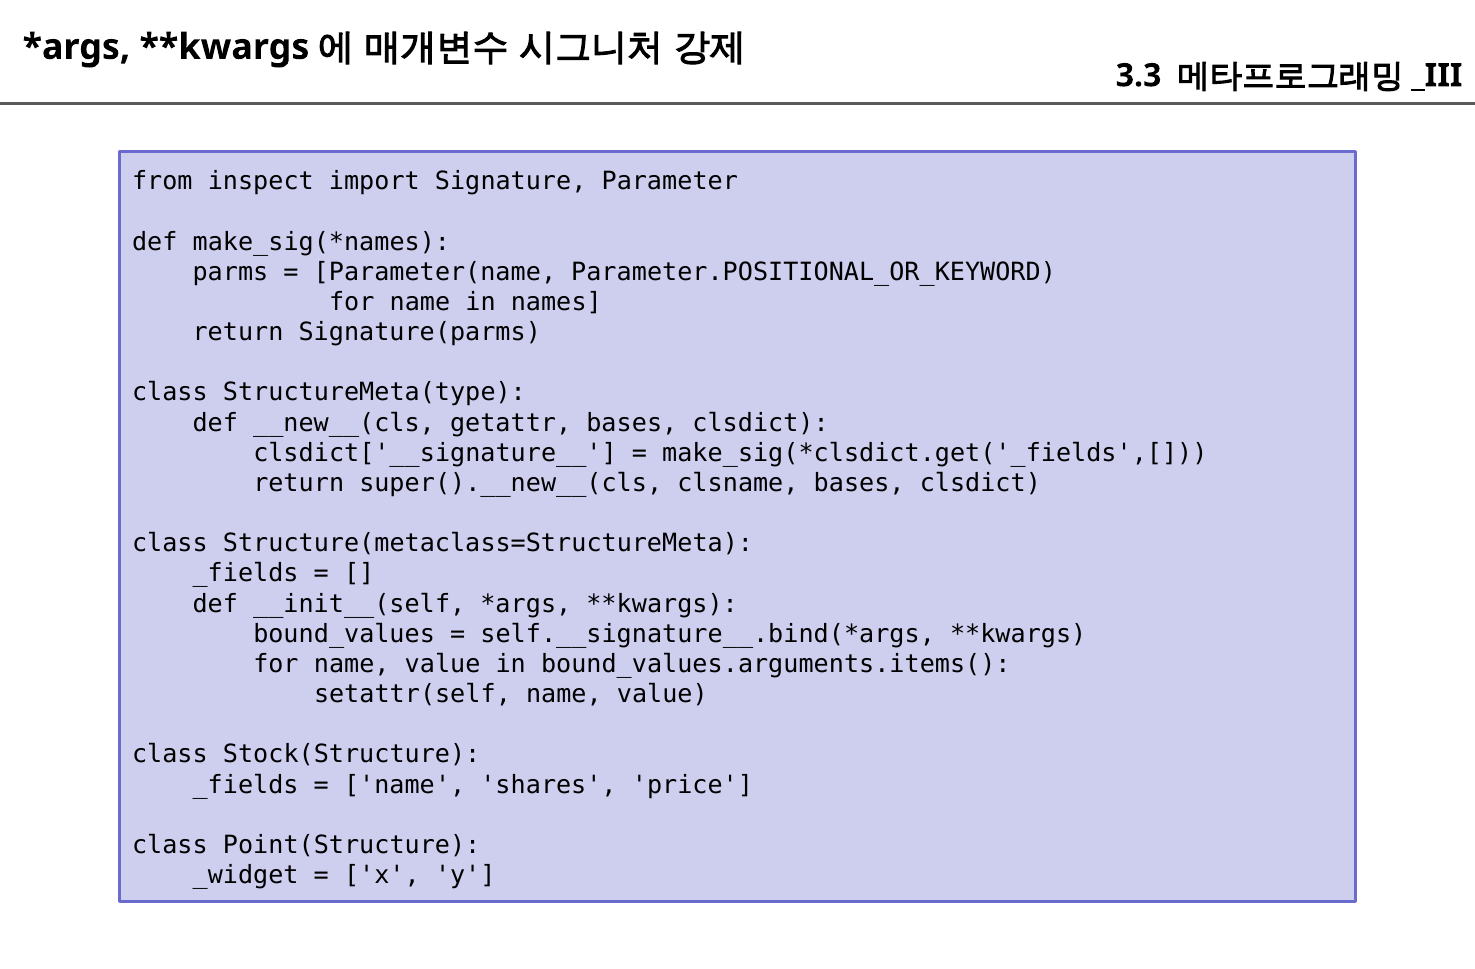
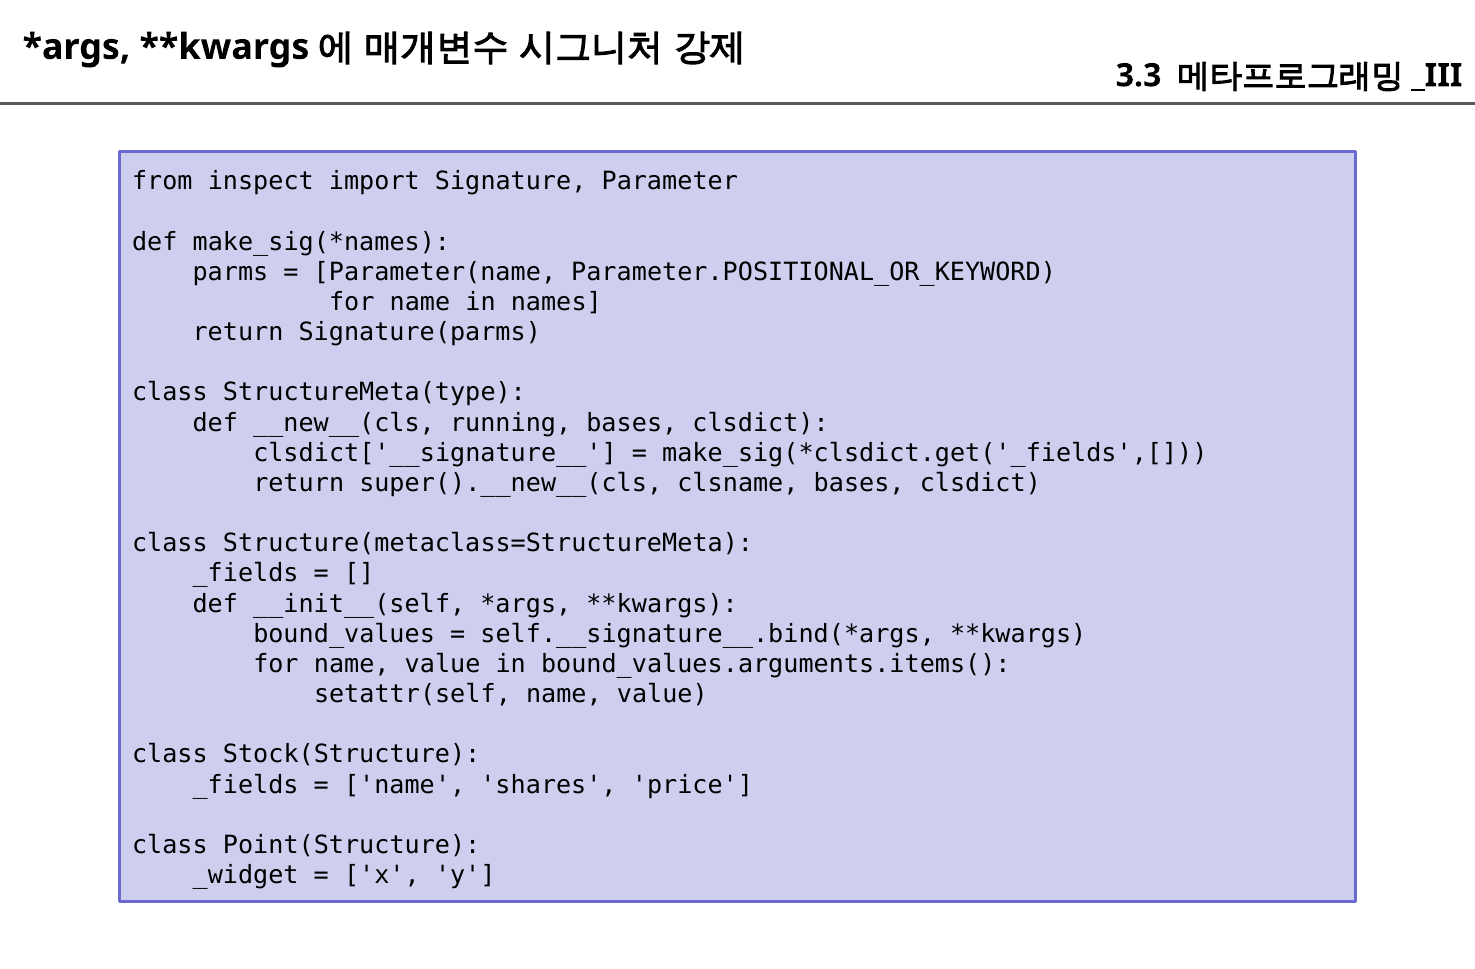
getattr: getattr -> running (511, 423)
